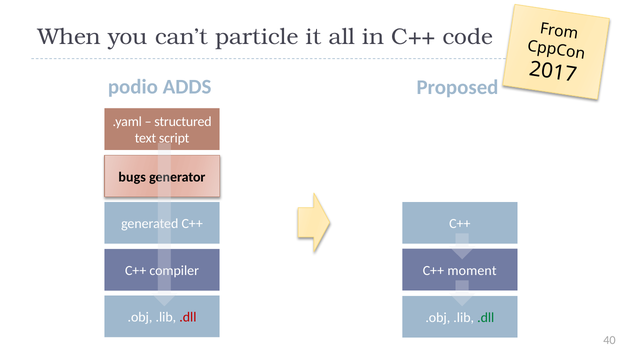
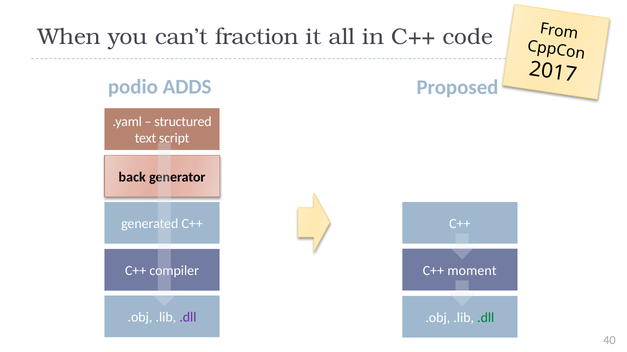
particle: particle -> fraction (257, 37)
bugs: bugs -> back (132, 177)
.dll colour: red -> purple (188, 318)
